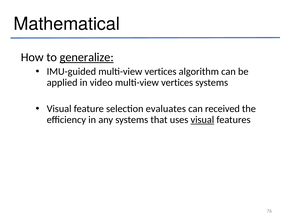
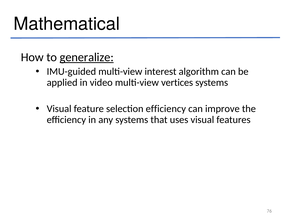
IMU-guided multi-view vertices: vertices -> interest (161, 72)
selection evaluates: evaluates -> efficiency (166, 109)
received: received -> improve (222, 109)
visual underline: present -> none (202, 120)
